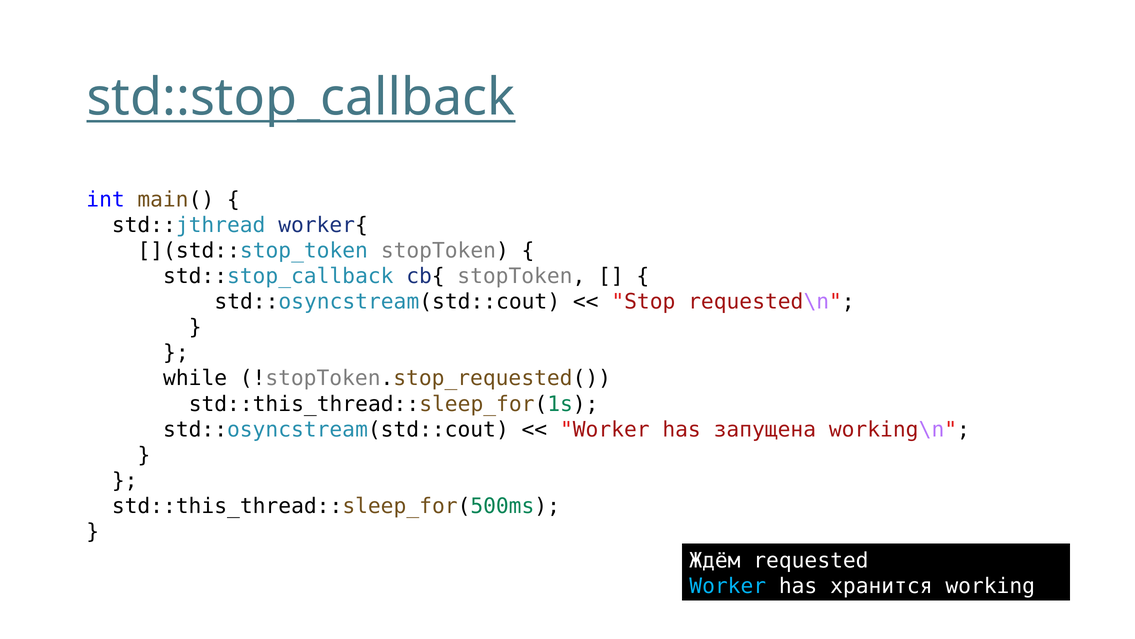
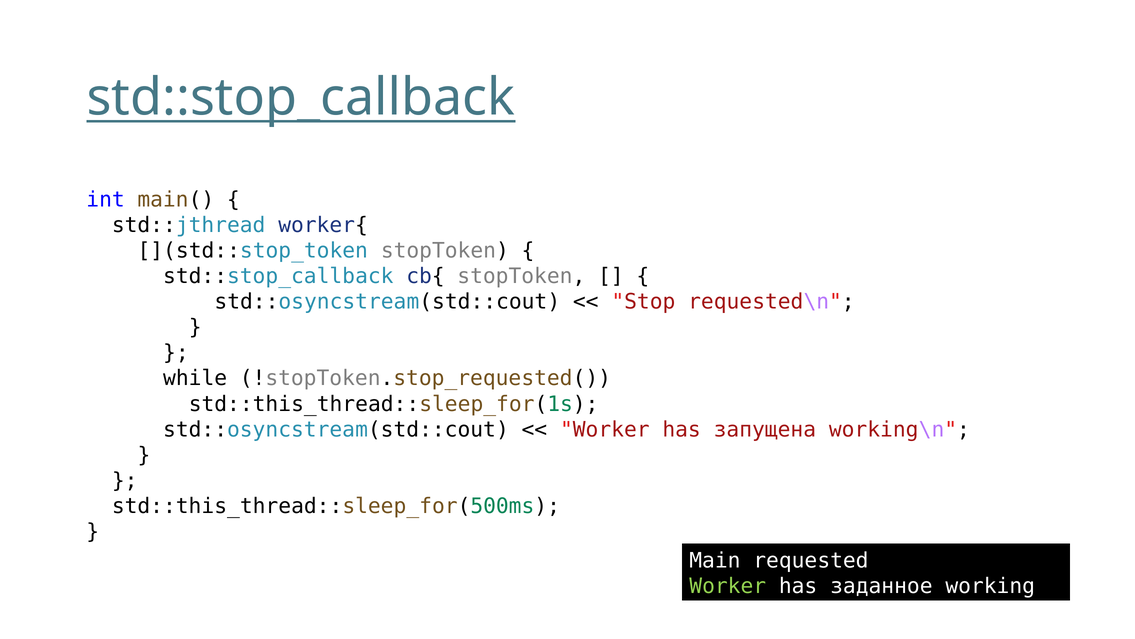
Ждём: Ждём -> Main (715, 560)
Worker colour: light blue -> light green (728, 586)
хранится: хранится -> заданное (881, 586)
